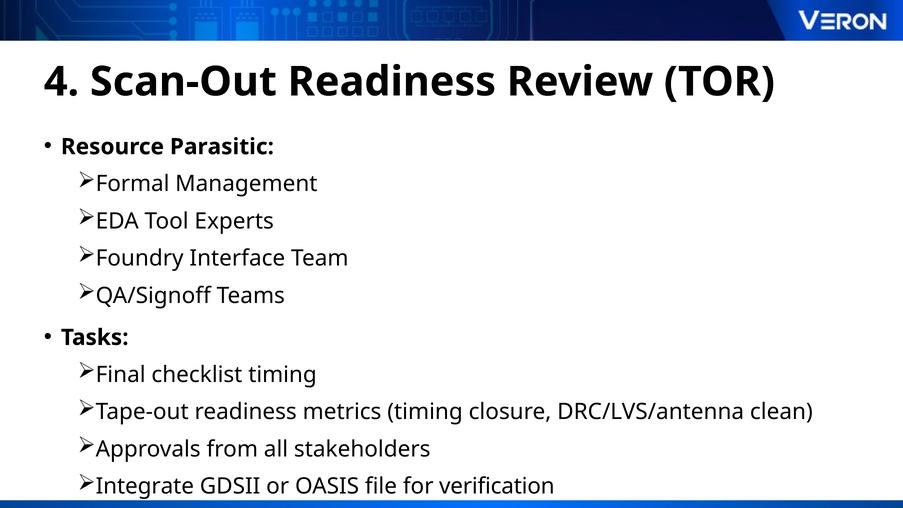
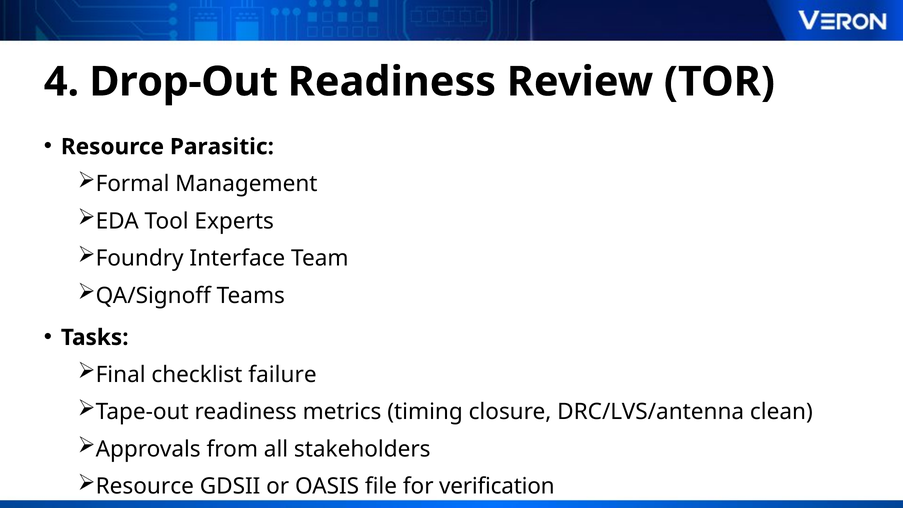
Scan-Out: Scan-Out -> Drop-Out (184, 82)
checklist timing: timing -> failure (283, 375)
Integrate: Integrate -> Resource (145, 486)
